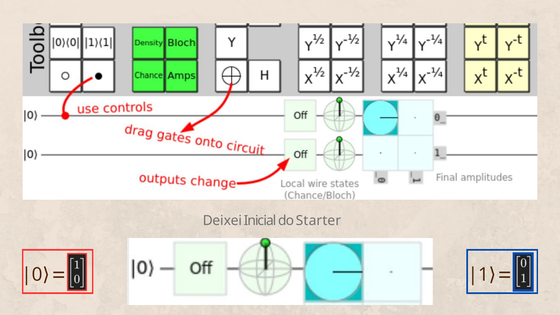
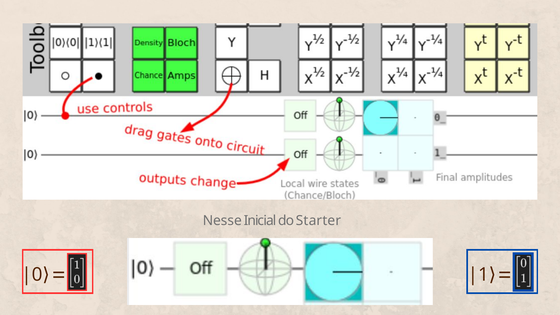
Deixei: Deixei -> Nesse (222, 221)
